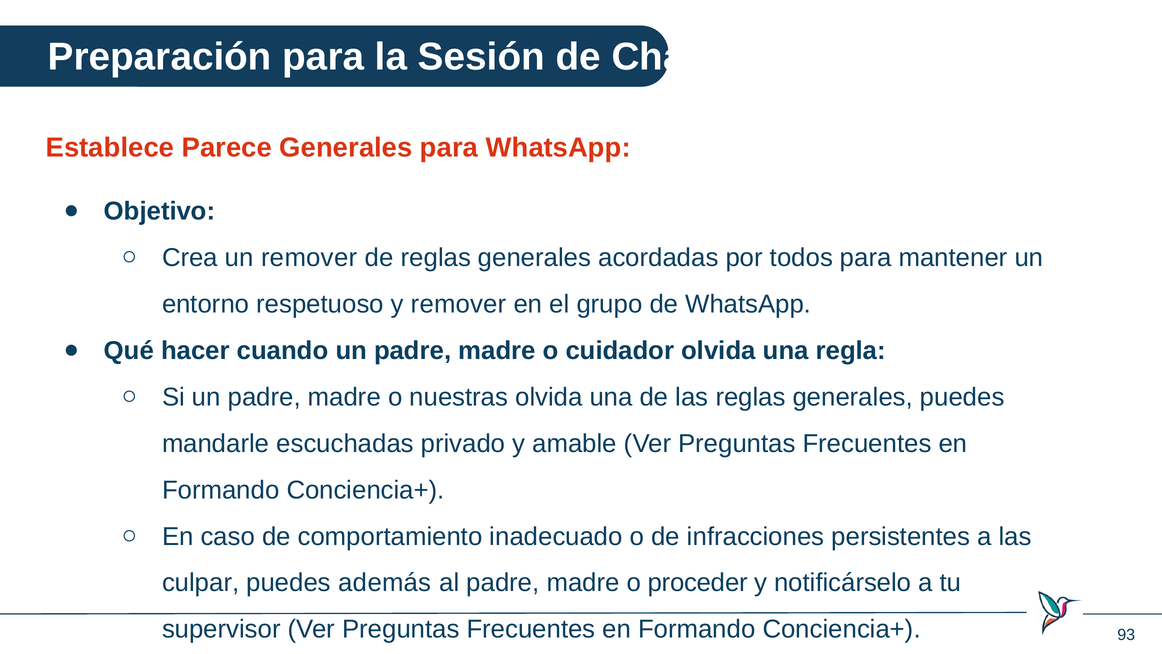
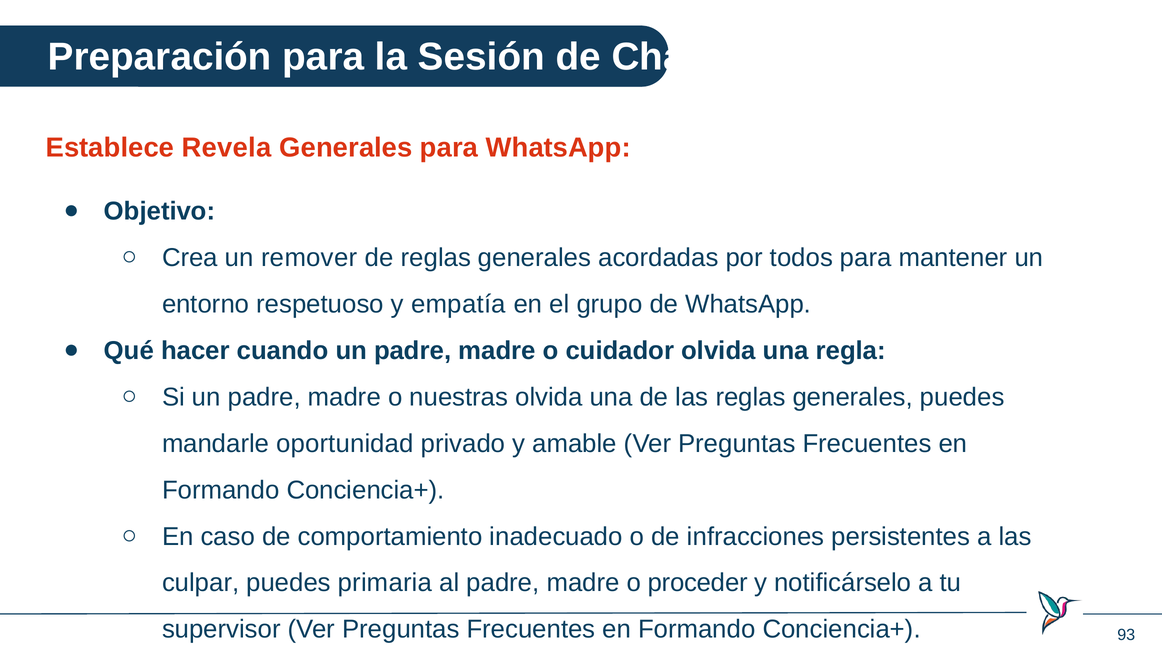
Parece: Parece -> Revela (227, 148)
y remover: remover -> empatía (458, 304)
escuchadas: escuchadas -> oportunidad (345, 443)
además: además -> primaria (385, 583)
